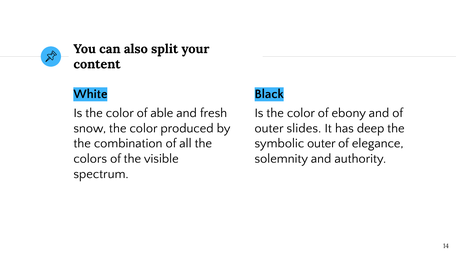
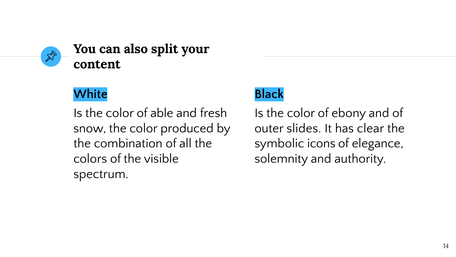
deep: deep -> clear (371, 128)
symbolic outer: outer -> icons (321, 143)
